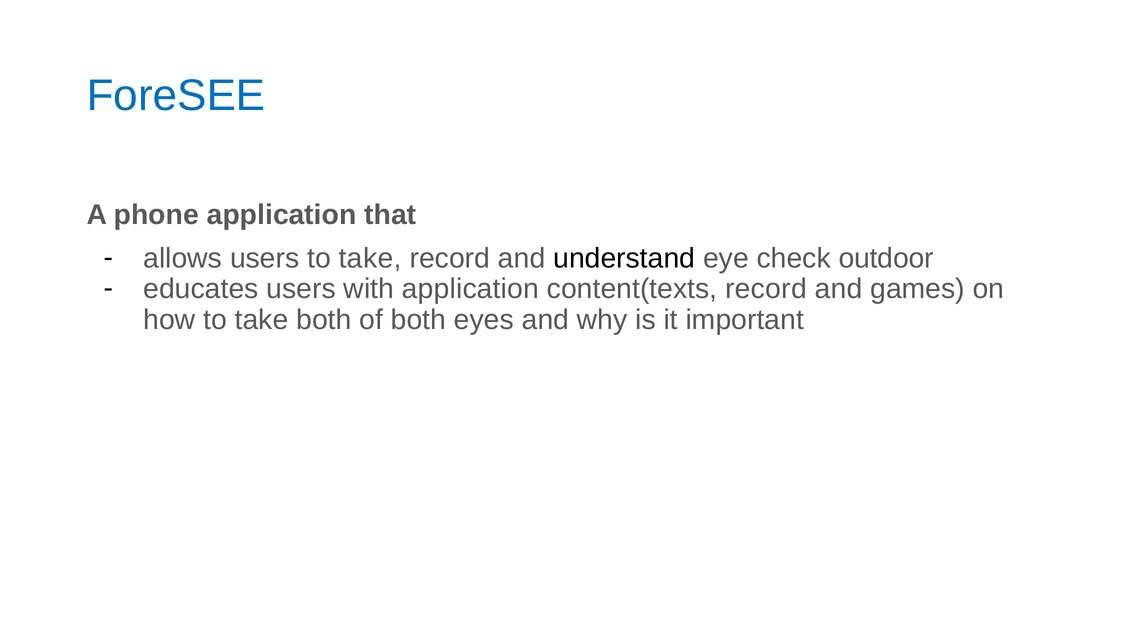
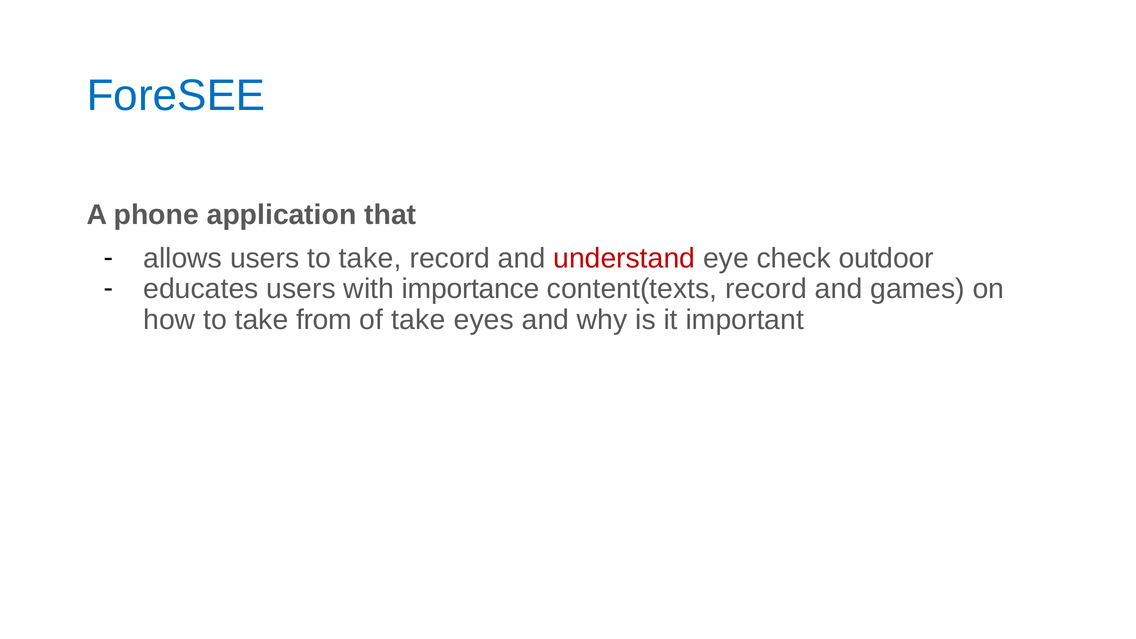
understand colour: black -> red (624, 258)
with application: application -> importance (471, 289)
take both: both -> from (324, 320)
of both: both -> take (418, 320)
